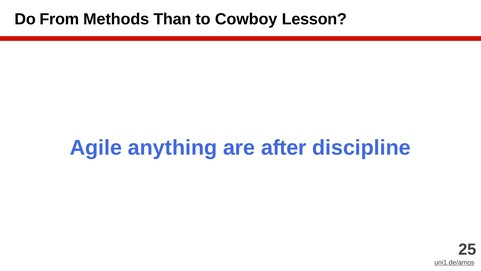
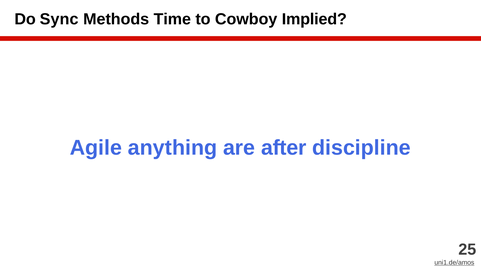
From: From -> Sync (59, 19)
Than: Than -> Time (172, 19)
Lesson: Lesson -> Implied (314, 19)
